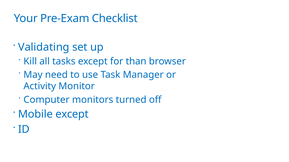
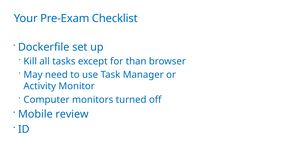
Validating: Validating -> Dockerfile (44, 47)
Mobile except: except -> review (72, 115)
